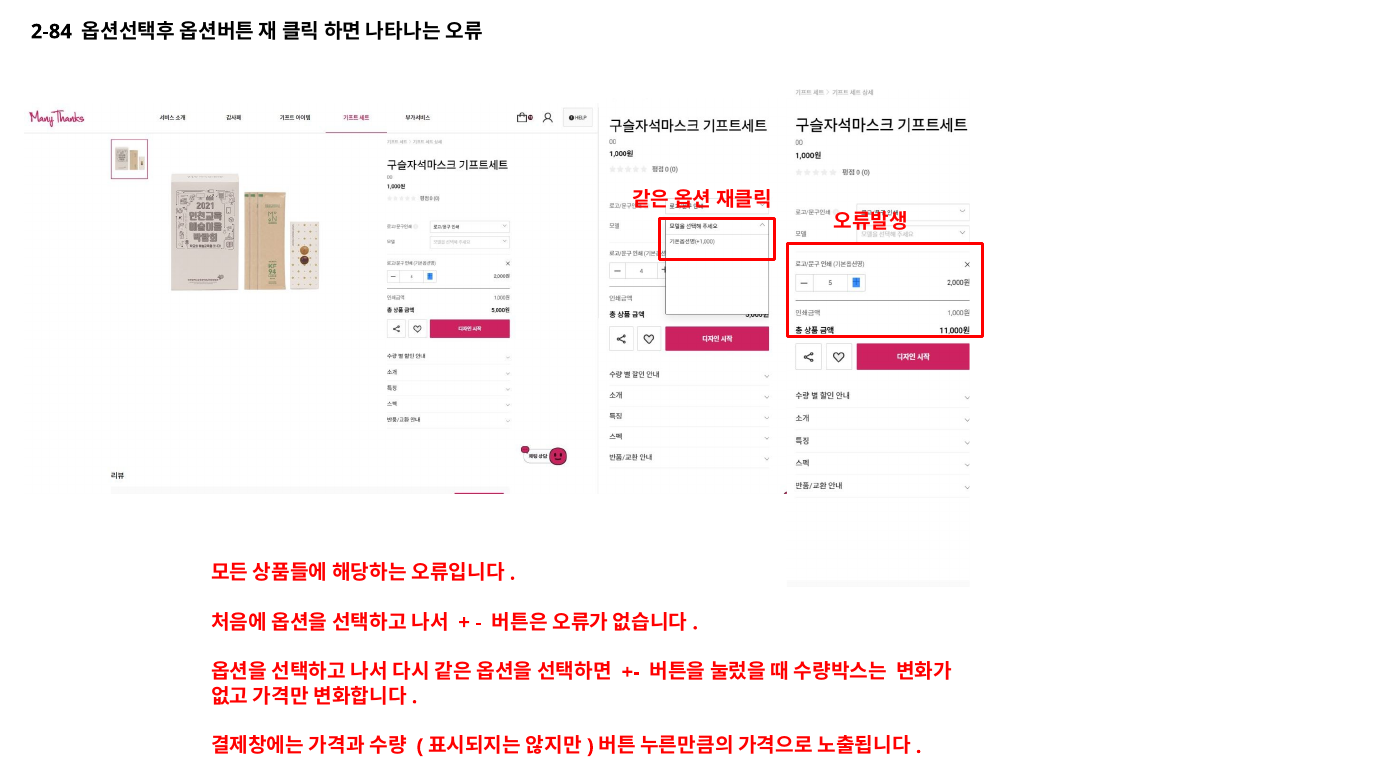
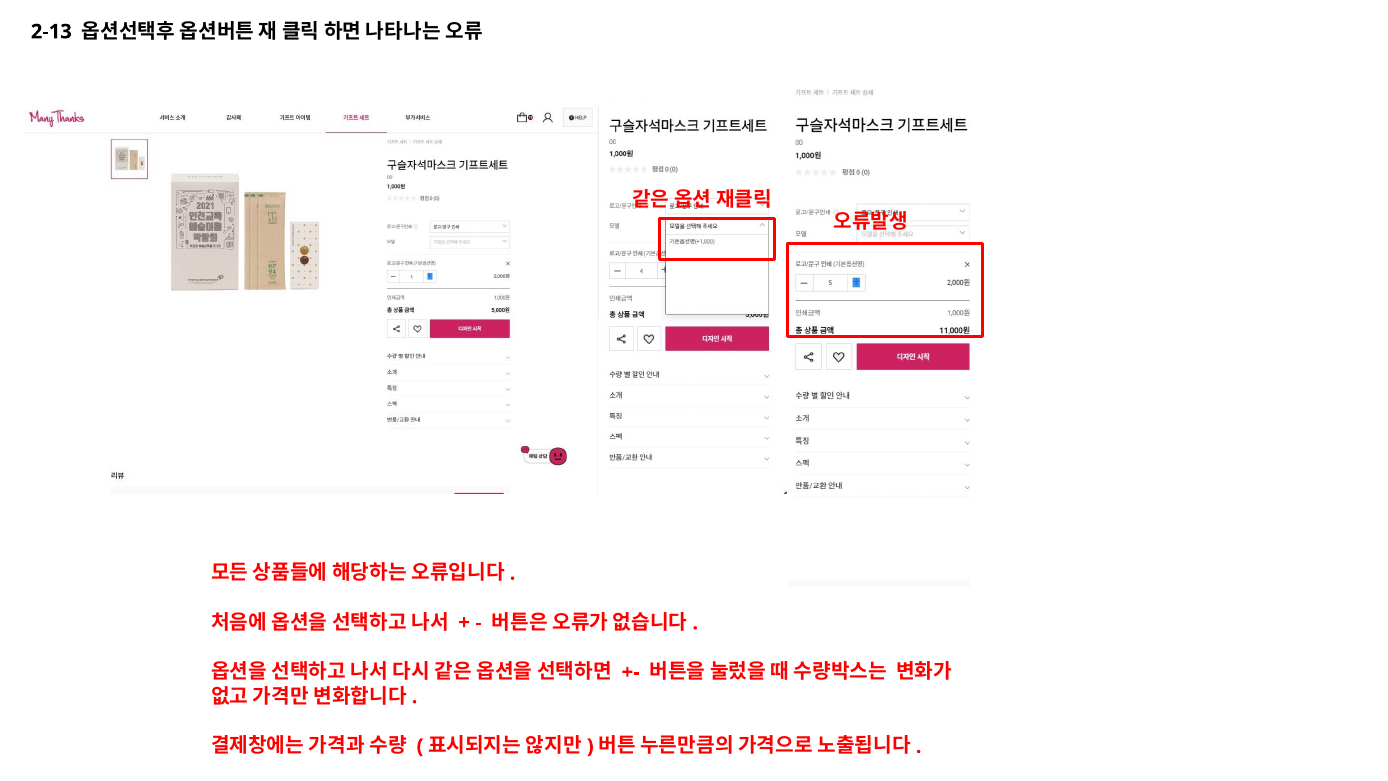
2-84: 2-84 -> 2-13 (51, 32)
